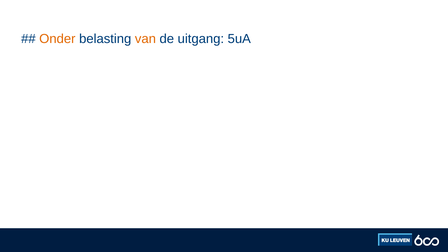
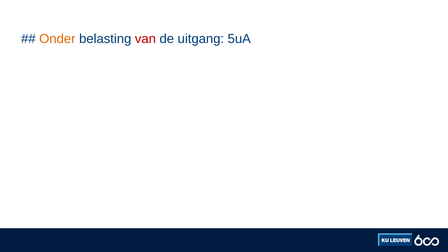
van colour: orange -> red (145, 39)
